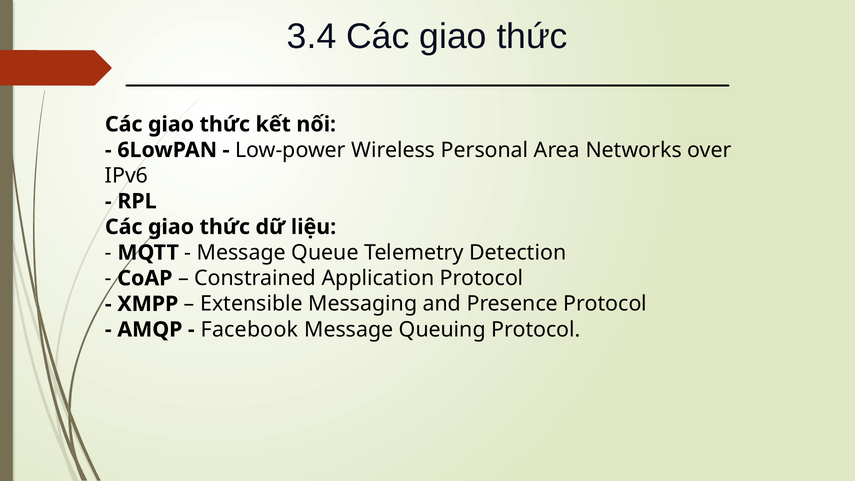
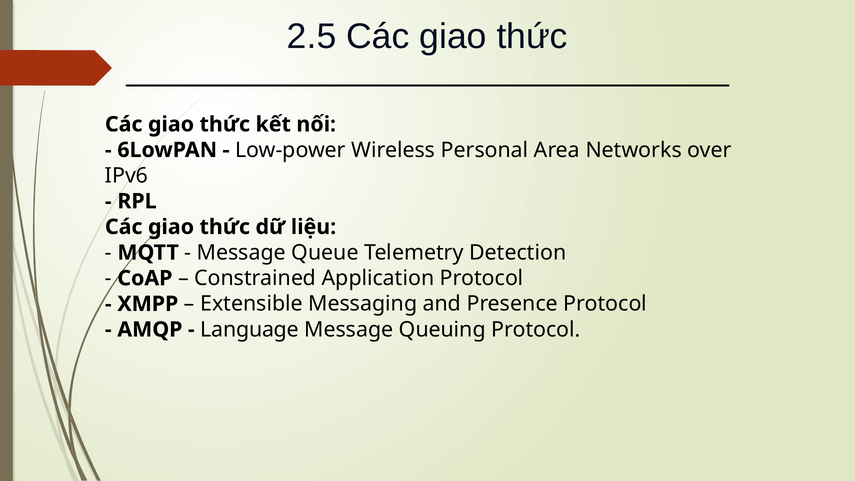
3.4: 3.4 -> 2.5 (312, 36)
Facebook: Facebook -> Language (250, 330)
